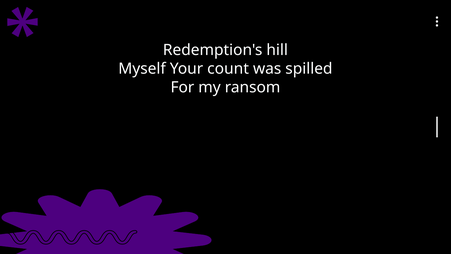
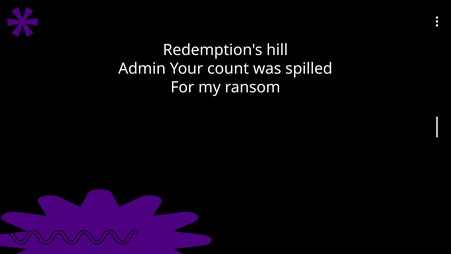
Myself: Myself -> Admin (142, 69)
